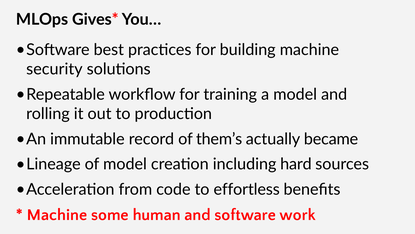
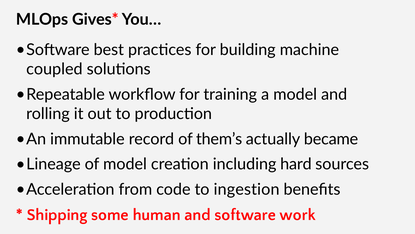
security: security -> coupled (54, 69)
effortless: effortless -> ingestion (247, 189)
Machine: Machine -> Shipping (57, 214)
